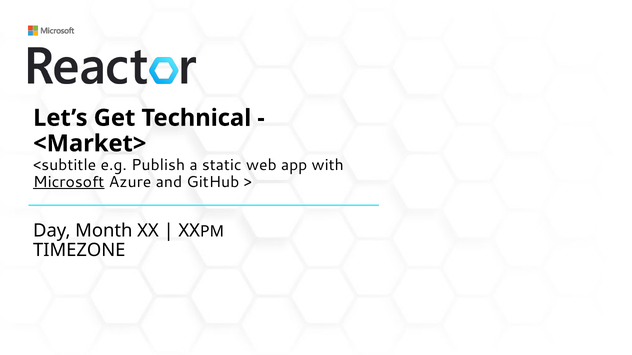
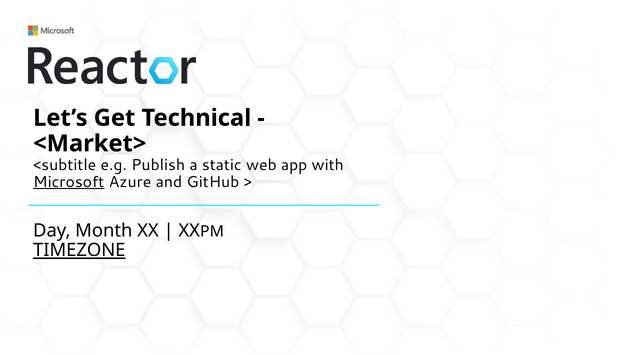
TIMEZONE underline: none -> present (79, 251)
